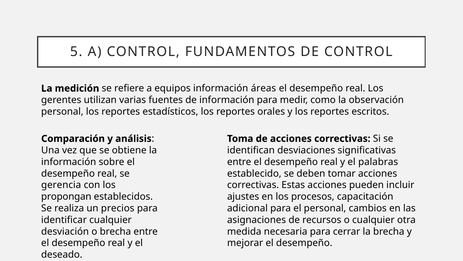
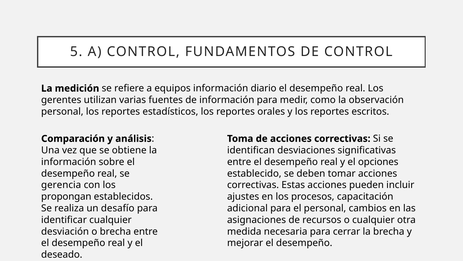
áreas: áreas -> diario (264, 88)
palabras: palabras -> opciones (378, 162)
precios: precios -> desafío (118, 208)
